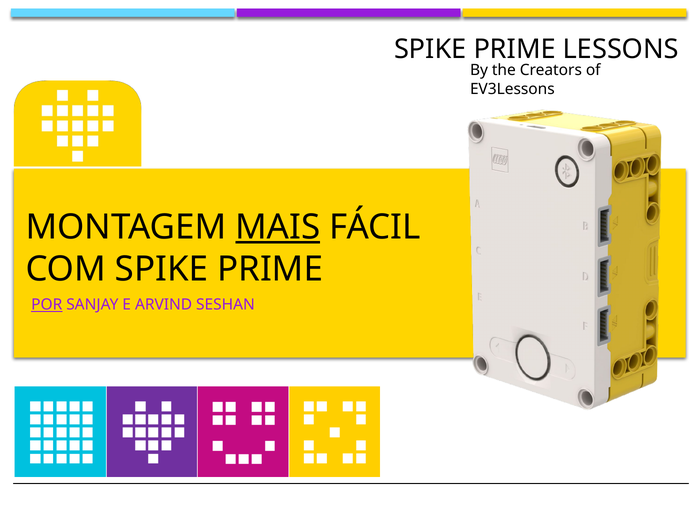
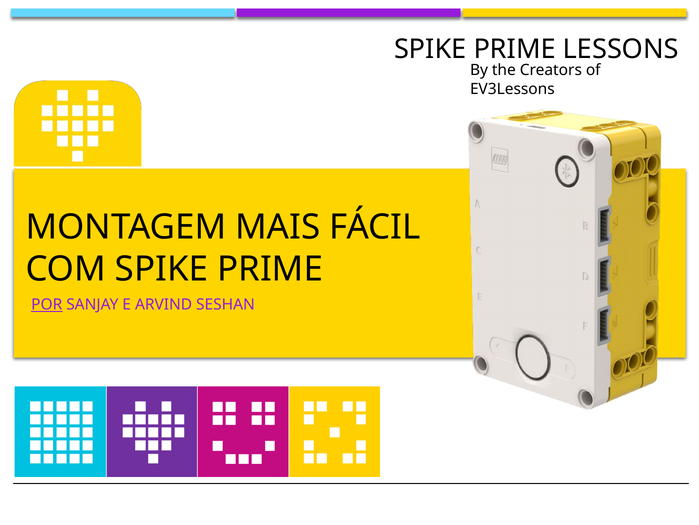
MAIS underline: present -> none (278, 227)
